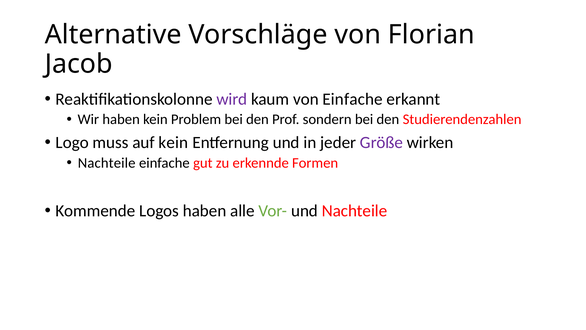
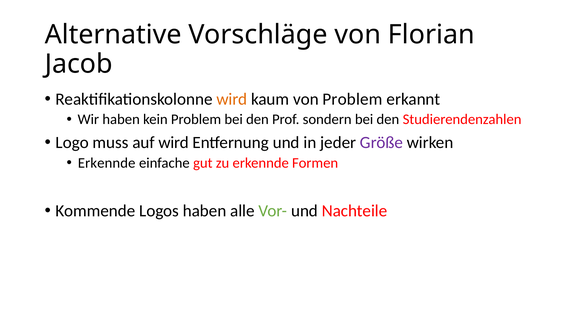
wird colour: purple -> orange (232, 99)
von Einfache: Einfache -> Problem (353, 99)
auf kein: kein -> wird (174, 143)
Nachteile: Nachteile -> Erkennde (107, 163)
